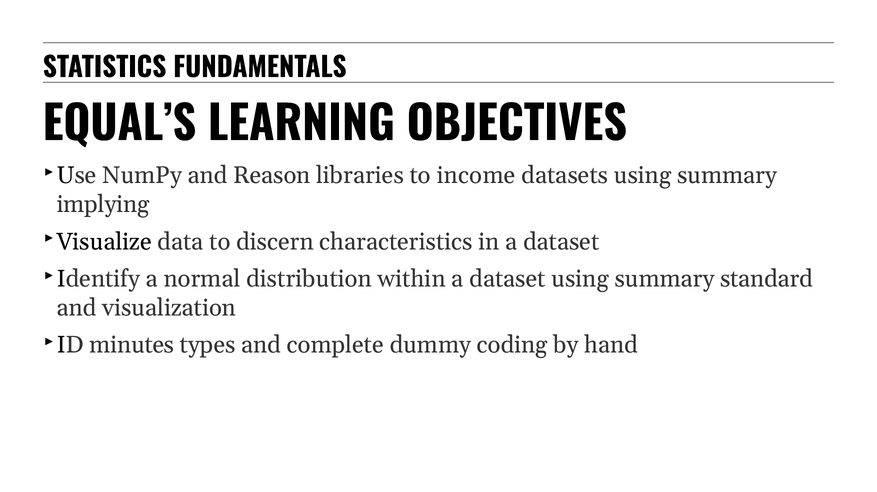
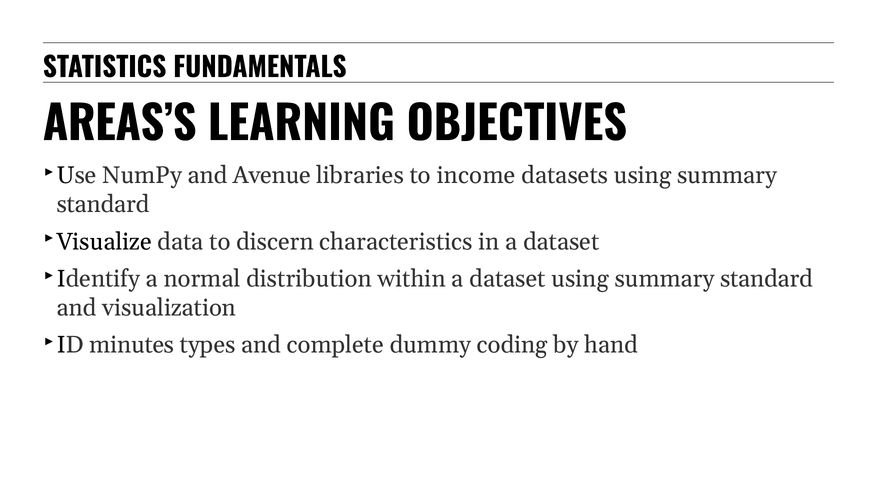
EQUAL’S: EQUAL’S -> AREAS’S (120, 125)
Reason: Reason -> Avenue (272, 176)
implying: implying -> standard (103, 205)
